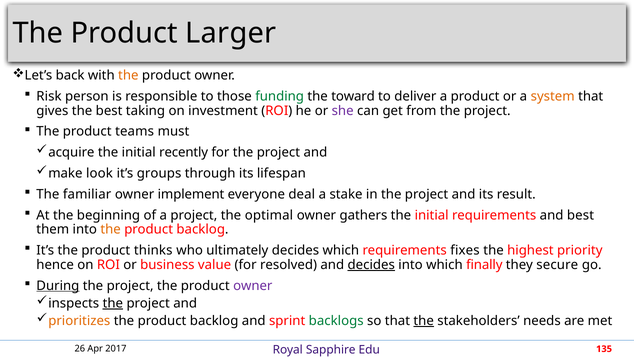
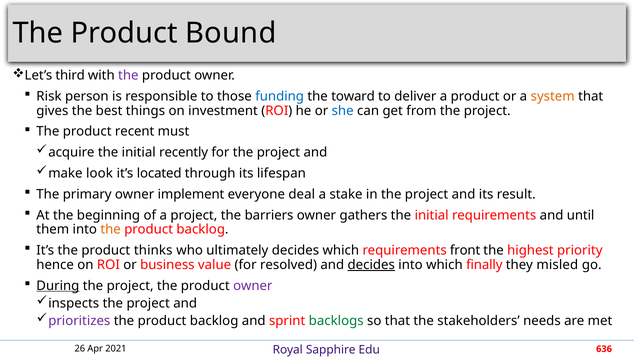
Larger: Larger -> Bound (231, 33)
back: back -> third (70, 75)
the colour: orange -> purple (128, 75)
funding colour: green -> blue (280, 96)
taking: taking -> things (145, 111)
she colour: purple -> blue (343, 111)
teams: teams -> recent (135, 131)
groups: groups -> located (159, 173)
familiar: familiar -> primary (87, 194)
optimal: optimal -> barriers (269, 215)
and best: best -> until (581, 215)
fixes: fixes -> front (465, 250)
secure: secure -> misled (557, 264)
the underline: present -> none (113, 303)
prioritizes colour: orange -> purple (79, 321)
the underline: present -> none (424, 321)
2017: 2017 -> 2021 (116, 349)
135: 135 -> 636 (604, 349)
